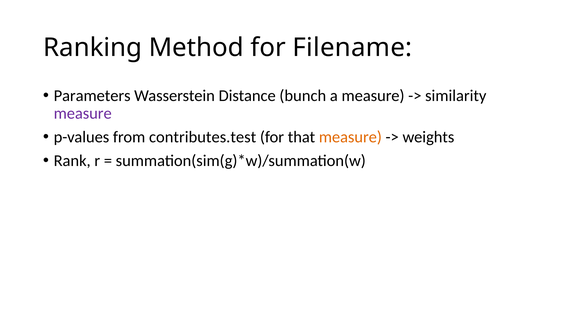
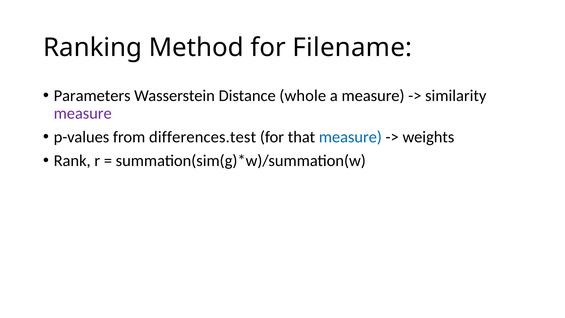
bunch: bunch -> whole (303, 96)
contributes.test: contributes.test -> differences.test (203, 137)
measure colour: orange -> blue (350, 137)
